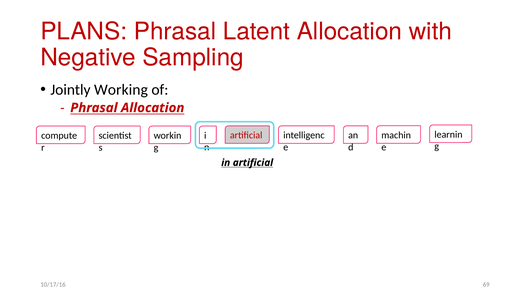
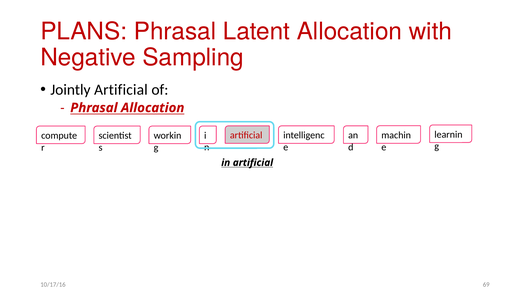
Jointly Working: Working -> Artificial (121, 90)
